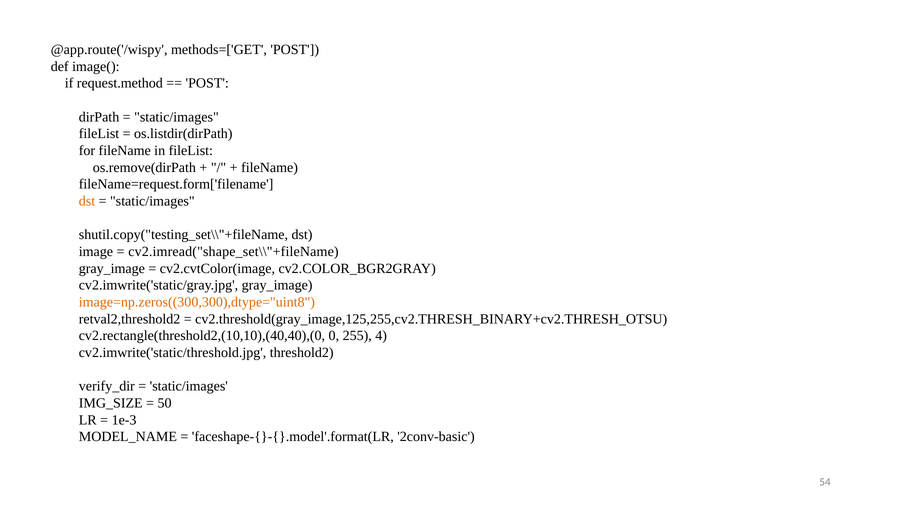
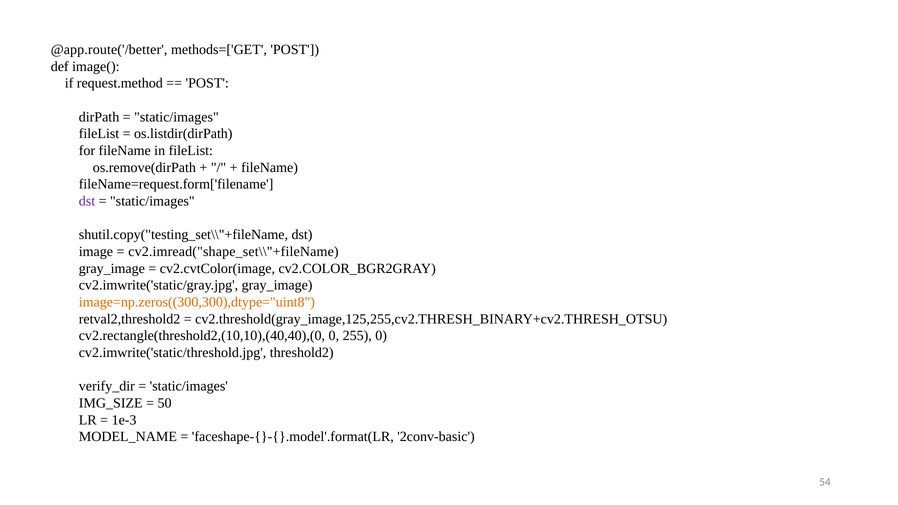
@app.route('/wispy: @app.route('/wispy -> @app.route('/better (109, 50)
dst colour: orange -> purple (87, 201)
255 4: 4 -> 0 (381, 336)
